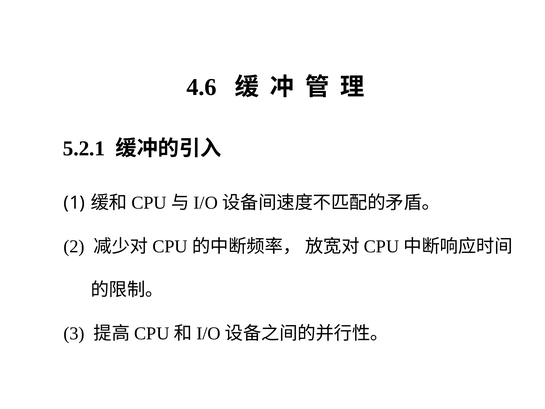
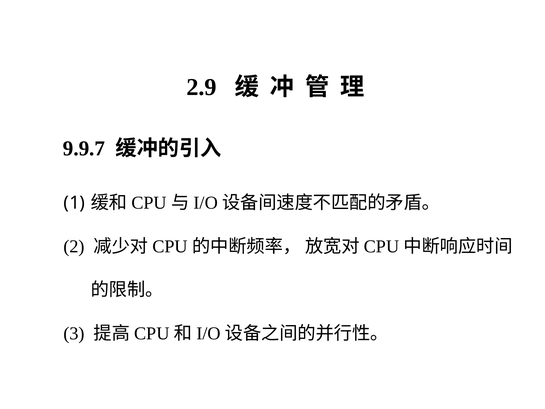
4.6: 4.6 -> 2.9 (202, 87)
5.2.1: 5.2.1 -> 9.9.7 (84, 149)
